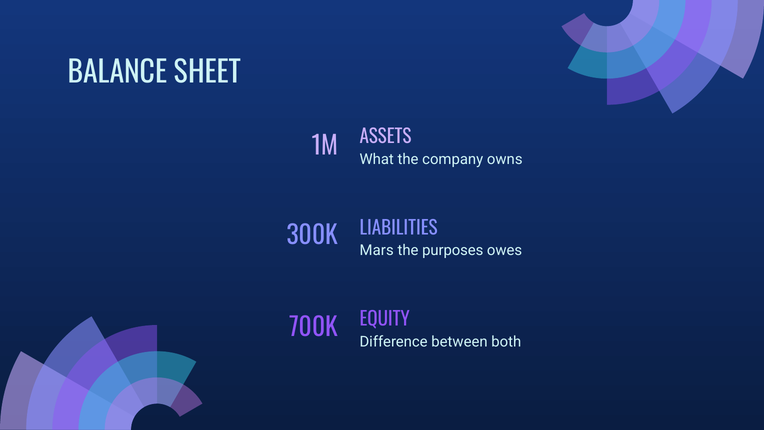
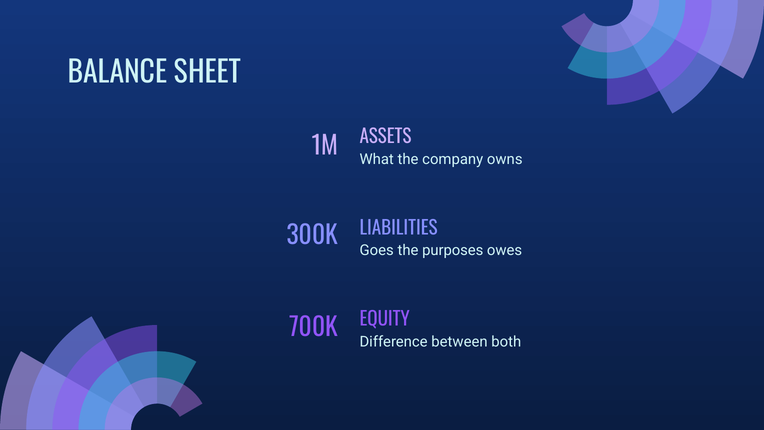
Mars: Mars -> Goes (377, 250)
